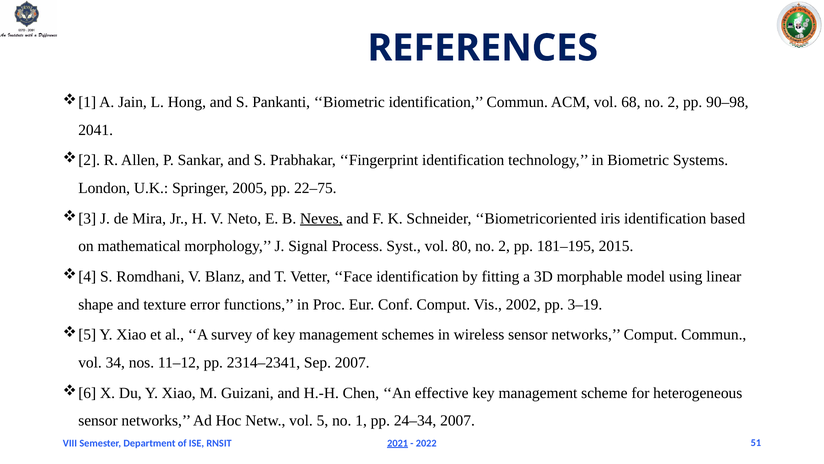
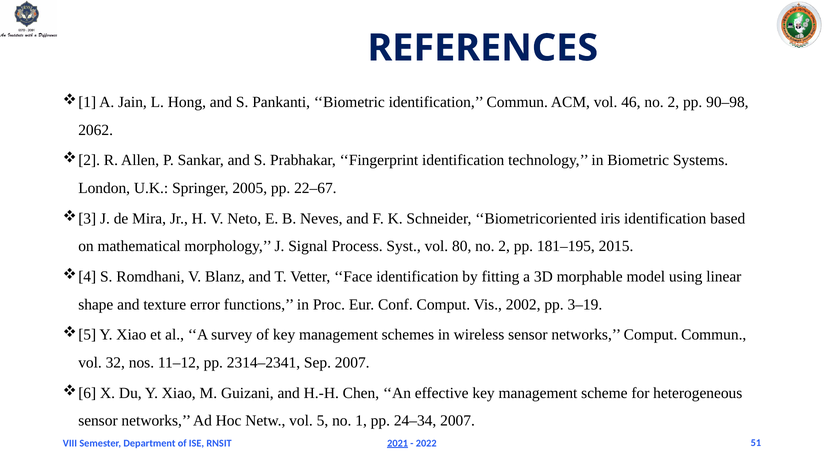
68: 68 -> 46 (631, 102)
2041: 2041 -> 2062 (96, 130)
22–75: 22–75 -> 22–67 (315, 188)
Neves underline: present -> none (321, 218)
34: 34 -> 32 (115, 362)
